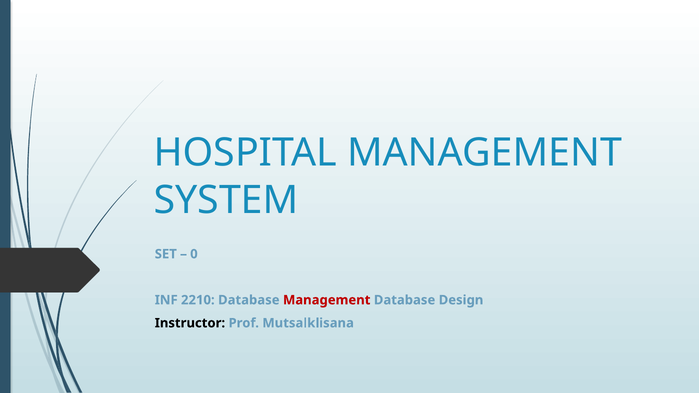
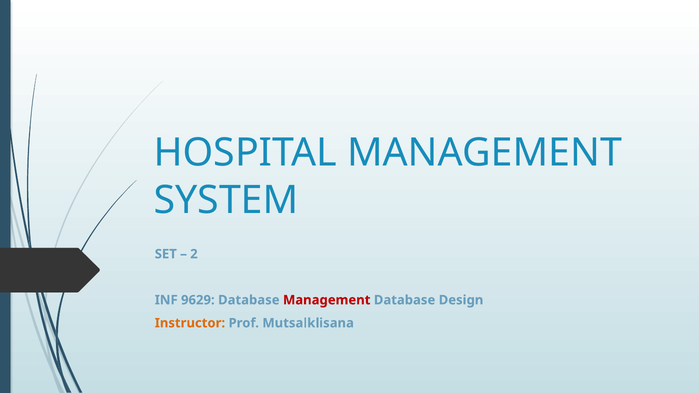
0: 0 -> 2 (194, 254)
2210: 2210 -> 9629 (198, 300)
Instructor colour: black -> orange (190, 323)
